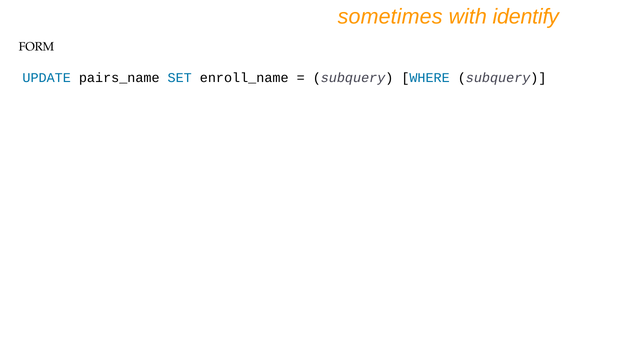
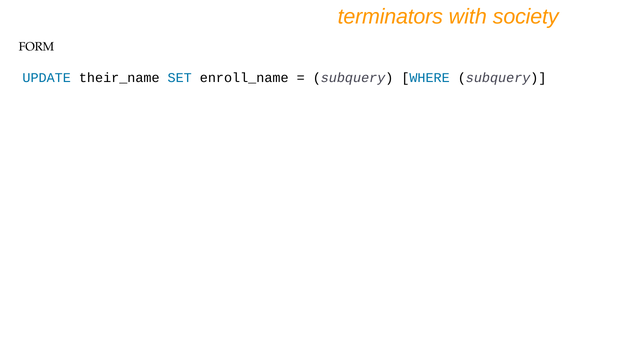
sometimes: sometimes -> terminators (390, 17)
identify: identify -> society (526, 17)
pairs_name: pairs_name -> their_name (119, 78)
